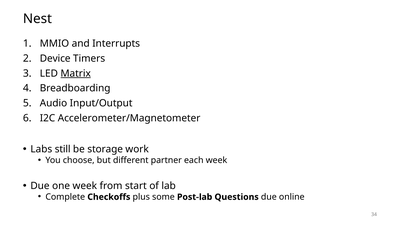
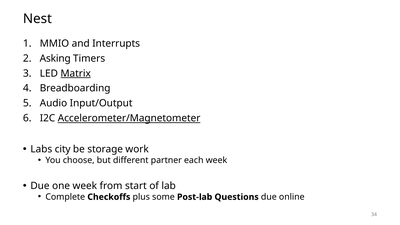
Device: Device -> Asking (55, 58)
Accelerometer/Magnetometer underline: none -> present (129, 118)
still: still -> city (63, 149)
